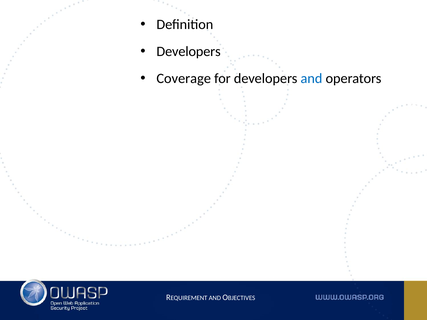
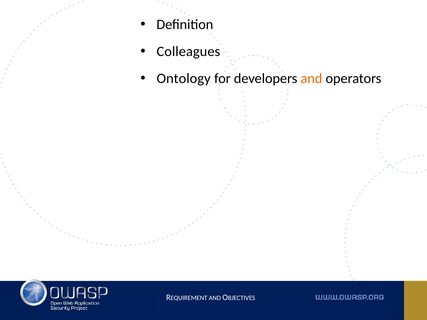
Developers: Developers -> Colleagues (188, 52)
Coverage: Coverage -> Ontology (184, 79)
and colour: blue -> orange (311, 79)
